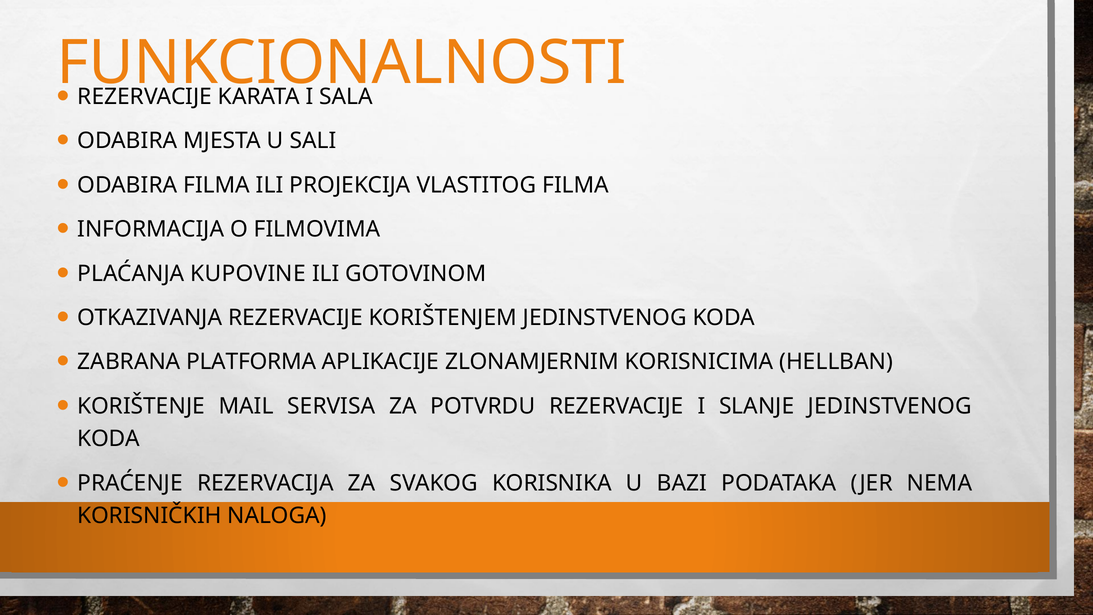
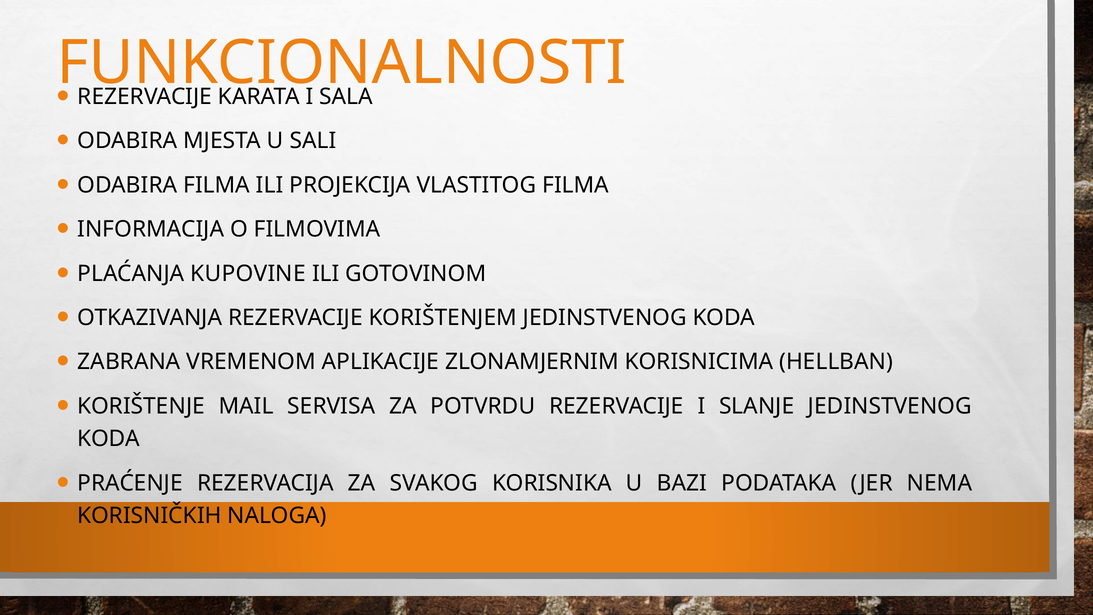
PLATFORMA: PLATFORMA -> VREMENOM (251, 362)
